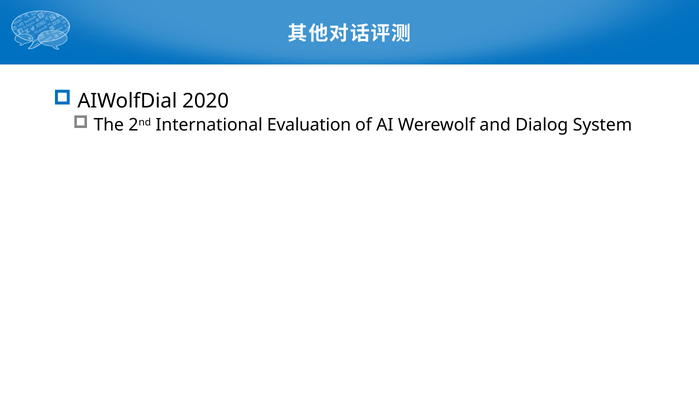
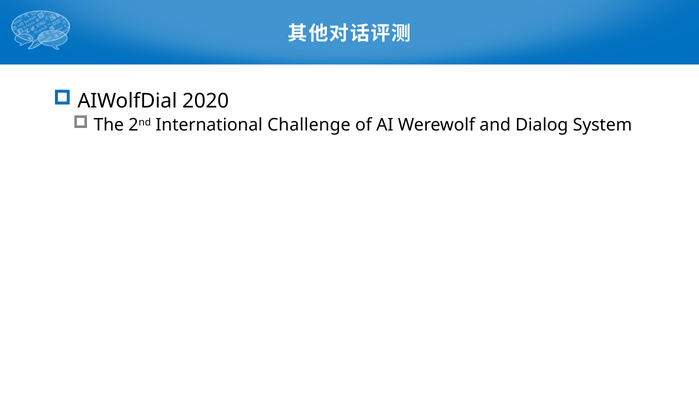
Evaluation: Evaluation -> Challenge (309, 125)
